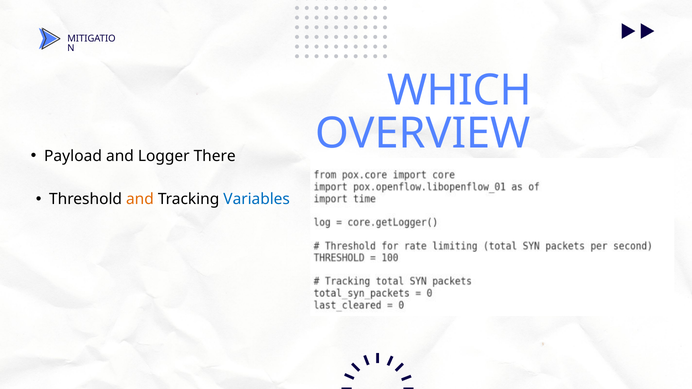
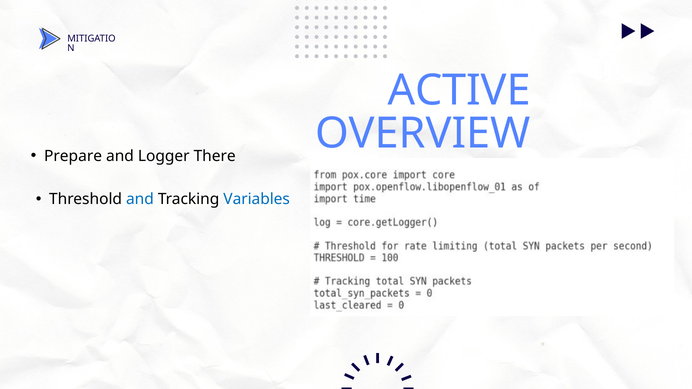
WHICH: WHICH -> ACTIVE (459, 91)
Payload: Payload -> Prepare (73, 156)
and colour: orange -> blue (140, 199)
